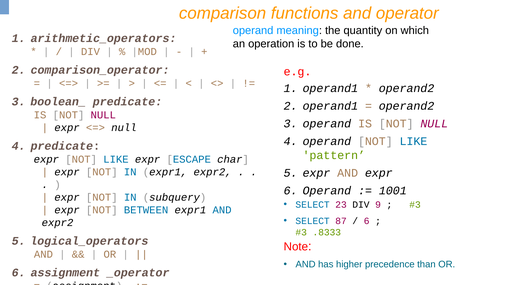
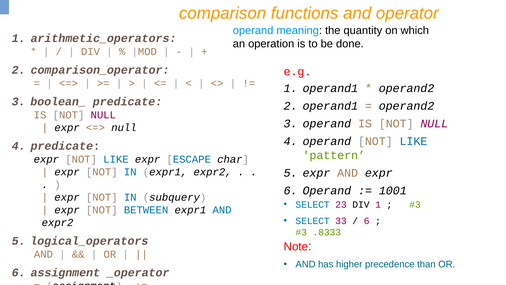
DIV 9: 9 -> 1 (378, 204)
87: 87 -> 33 (341, 221)
